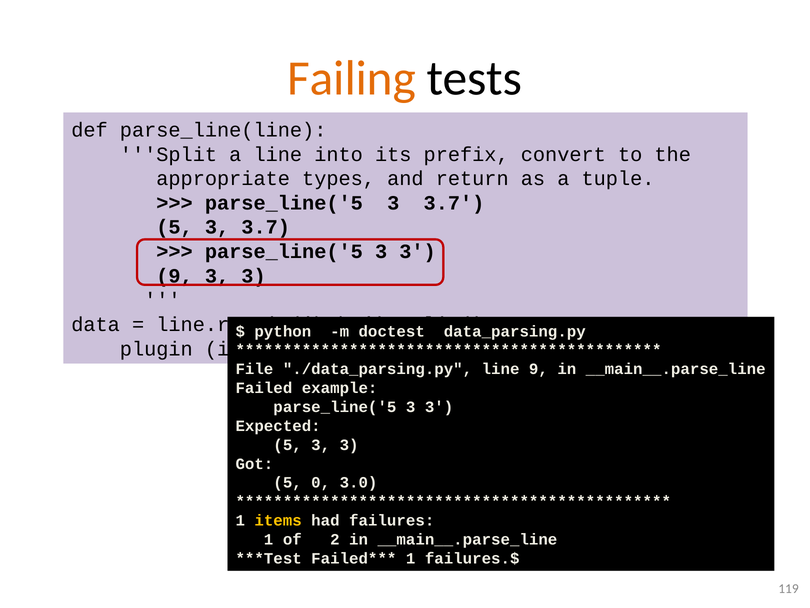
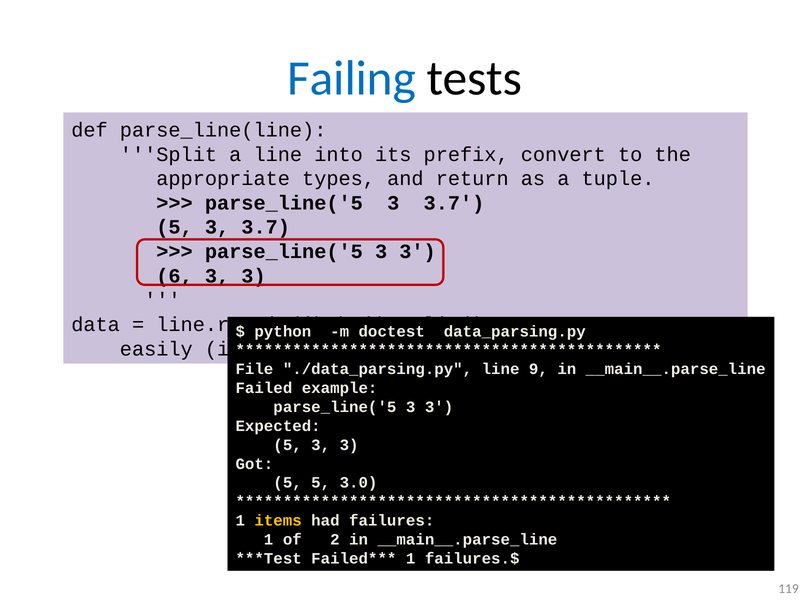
Failing colour: orange -> blue (352, 78)
9: 9 -> 6 (175, 276)
plugin: plugin -> easily (156, 349)
5 0: 0 -> 5 (321, 482)
